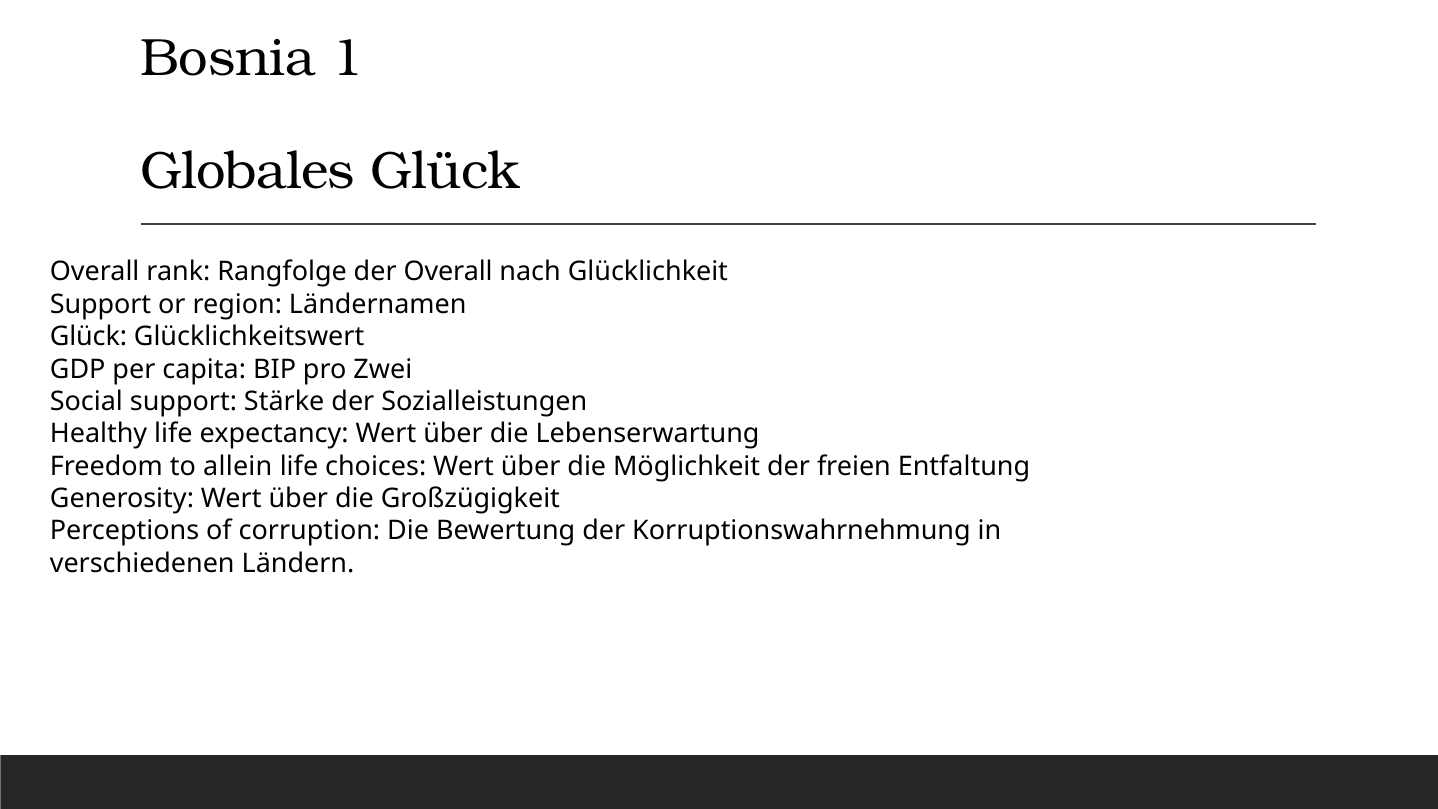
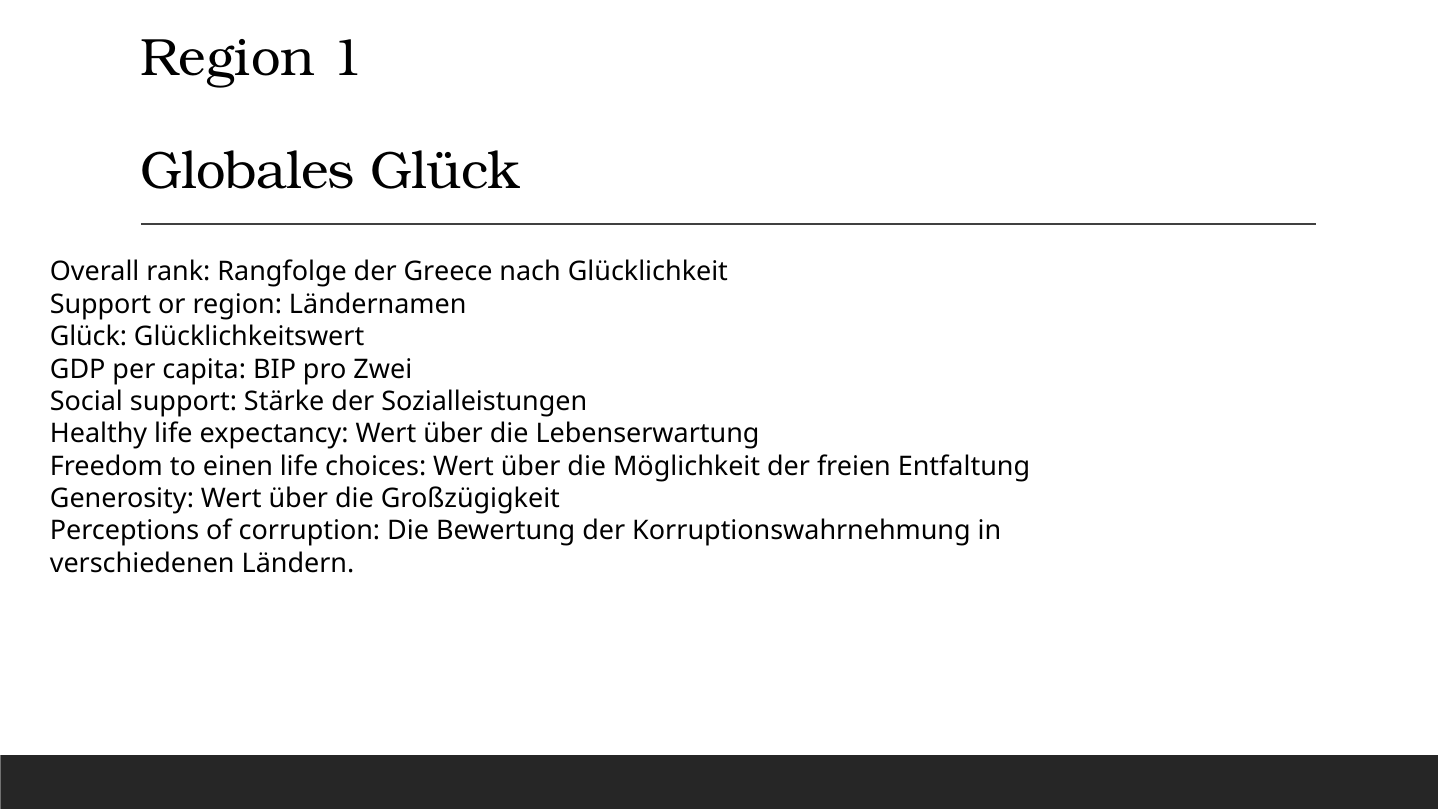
Bosnia: Bosnia -> Region (228, 58)
der Overall: Overall -> Greece (448, 272)
allein: allein -> einen (238, 466)
